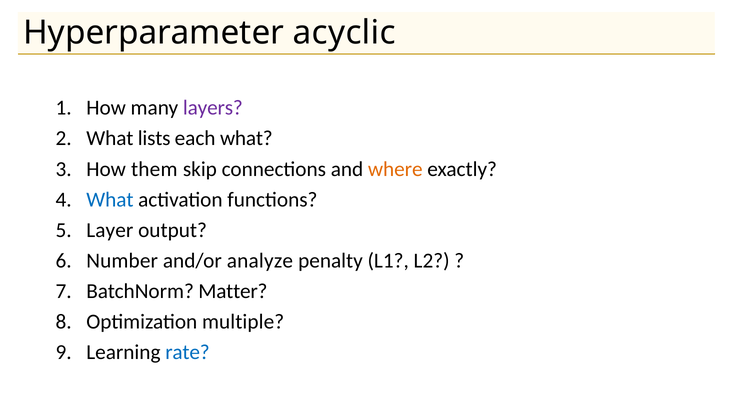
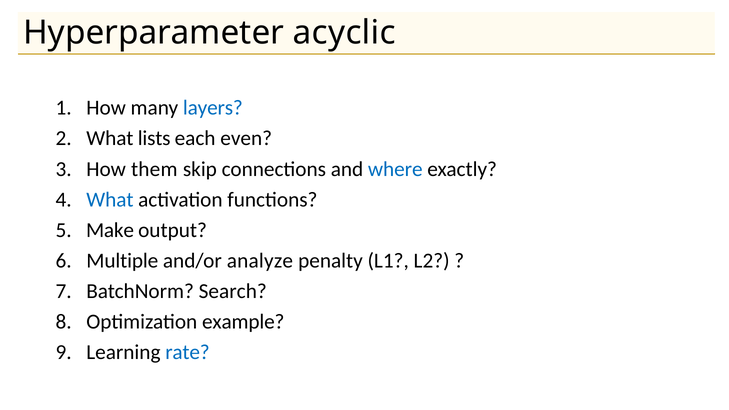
layers colour: purple -> blue (213, 108)
each what: what -> even (246, 138)
where colour: orange -> blue (395, 169)
Layer: Layer -> Make (110, 230)
Number: Number -> Multiple (122, 261)
Matter: Matter -> Search (233, 291)
multiple: multiple -> example (243, 322)
